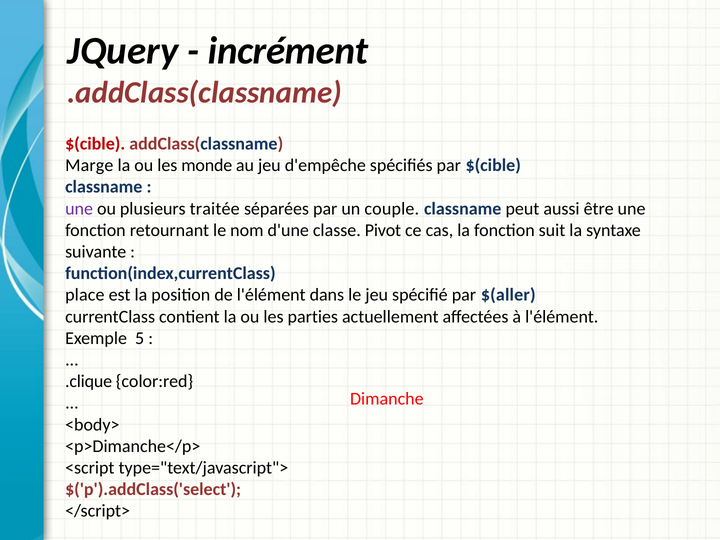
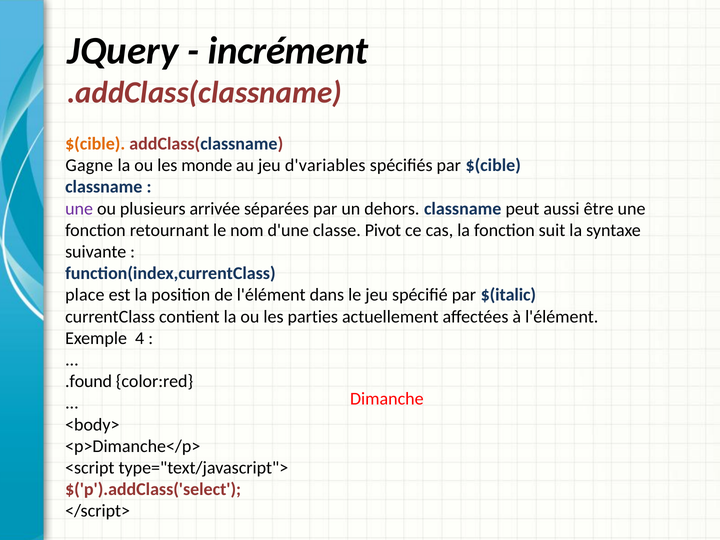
$(cible colour: red -> orange (95, 144)
Marge: Marge -> Gagne (89, 165)
d'empêche: d'empêche -> d'variables (325, 165)
traitée: traitée -> arrivée (215, 209)
couple: couple -> dehors (392, 209)
$(aller: $(aller -> $(italic (508, 295)
5: 5 -> 4 (140, 338)
.clique: .clique -> .found (89, 381)
